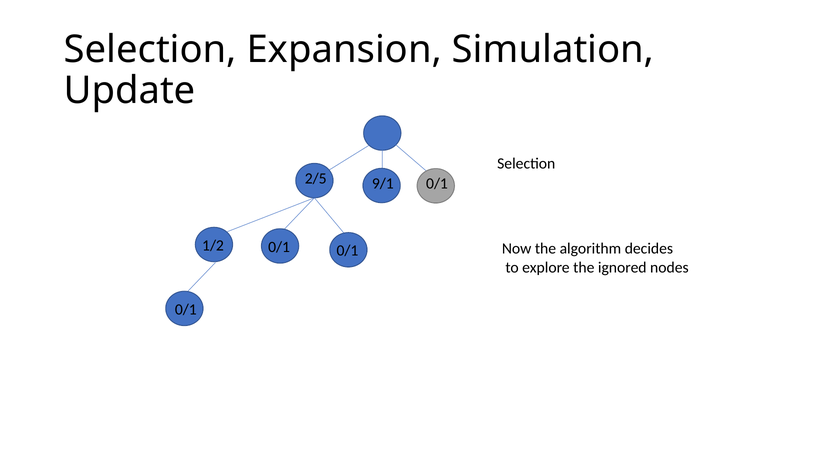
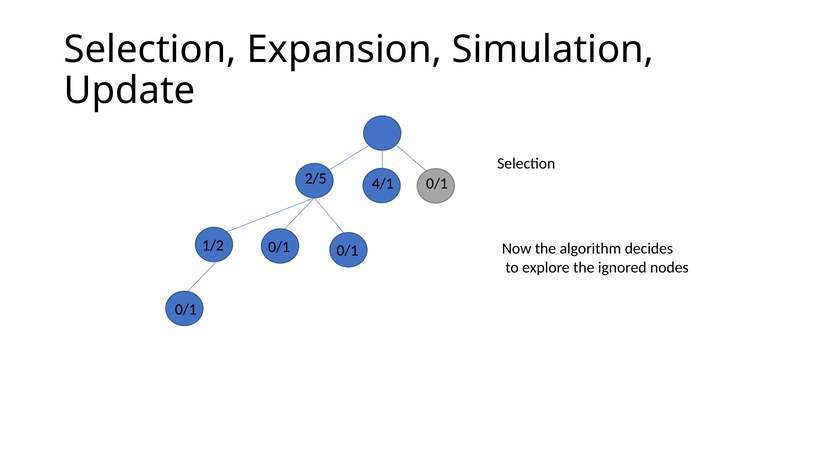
9/1: 9/1 -> 4/1 (383, 183)
